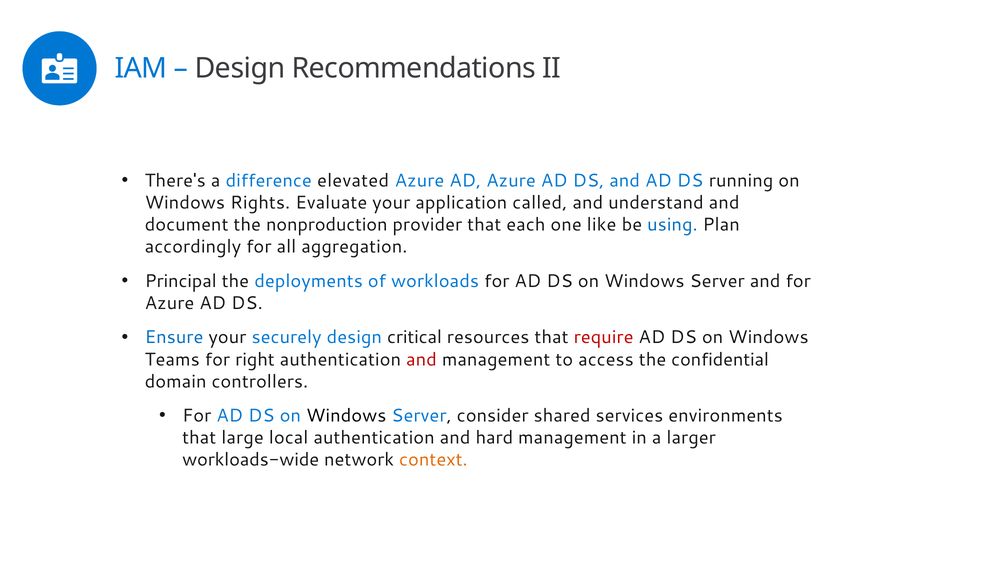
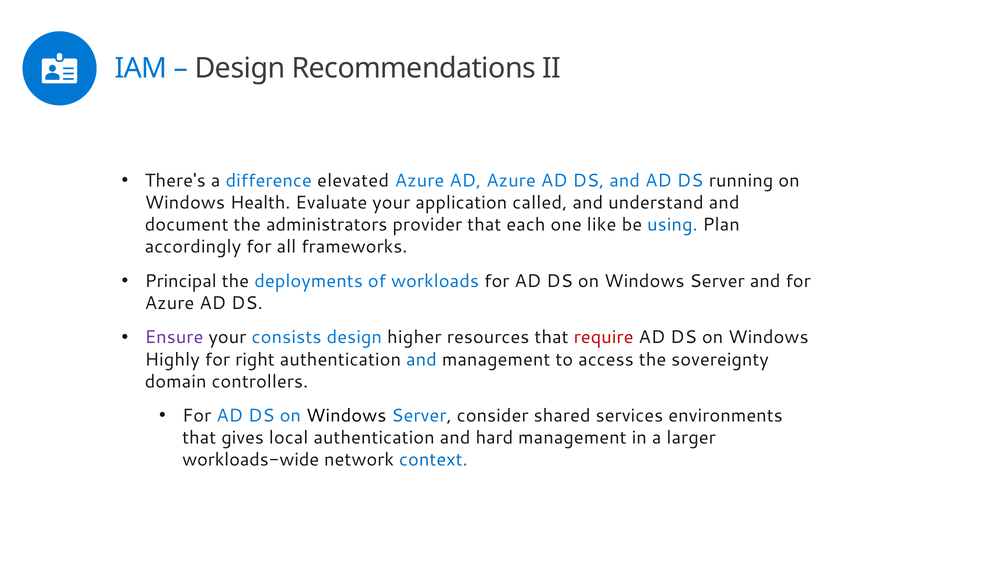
Rights: Rights -> Health (260, 203)
nonproduction: nonproduction -> administrators (327, 225)
aggregation: aggregation -> frameworks (354, 247)
Ensure colour: blue -> purple (174, 337)
securely: securely -> consists (287, 337)
critical: critical -> higher (414, 337)
Teams: Teams -> Highly (172, 359)
and colour: red -> blue (421, 359)
confidential: confidential -> sovereignty (720, 359)
large: large -> gives (243, 438)
context colour: orange -> blue (433, 460)
